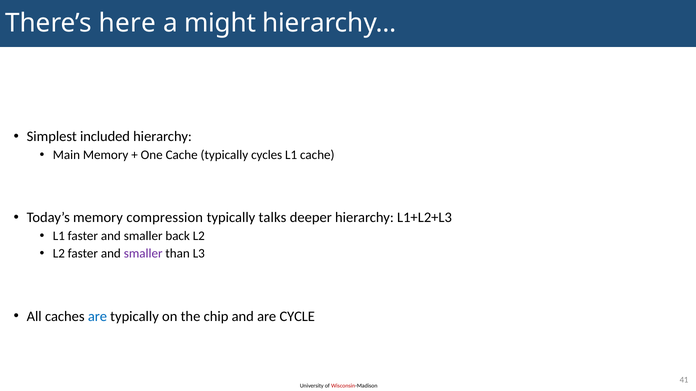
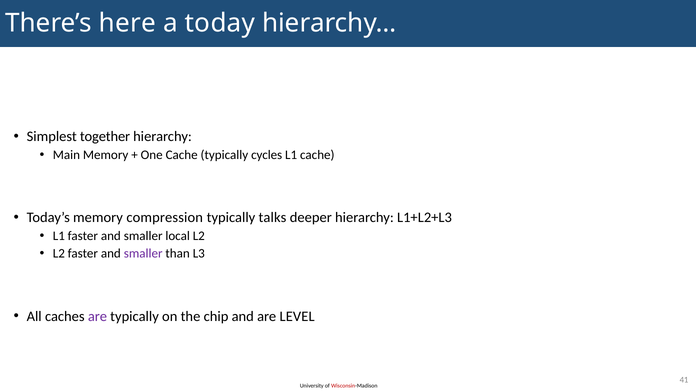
might: might -> today (220, 23)
included: included -> together (105, 136)
back: back -> local (178, 236)
are colour: blue -> purple (97, 317)
CYCLE: CYCLE -> LEVEL (297, 317)
